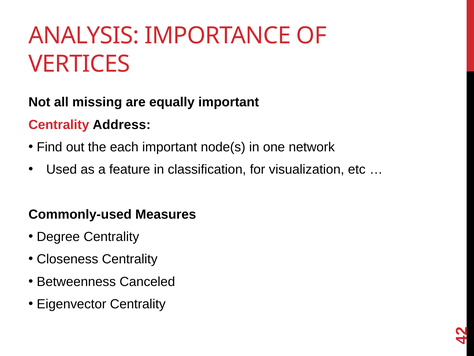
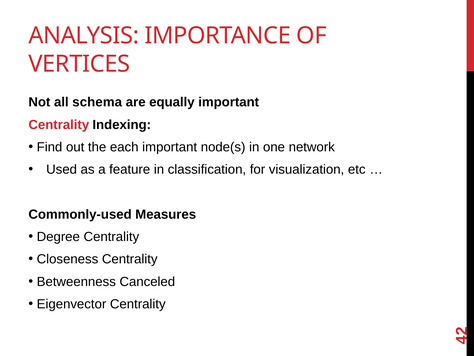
missing: missing -> schema (97, 102)
Address: Address -> Indexing (122, 124)
